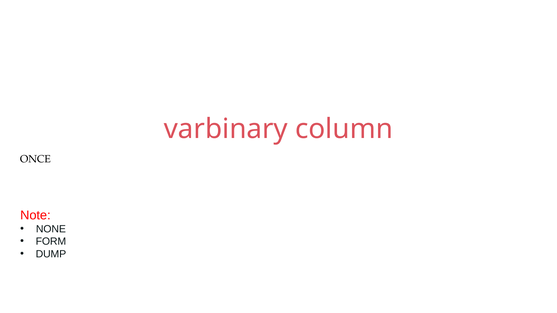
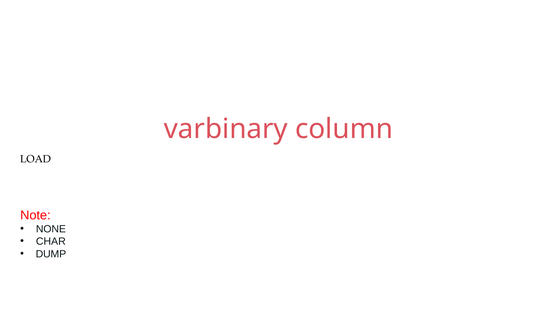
ONCE: ONCE -> LOAD (36, 159)
FORM: FORM -> CHAR (51, 242)
